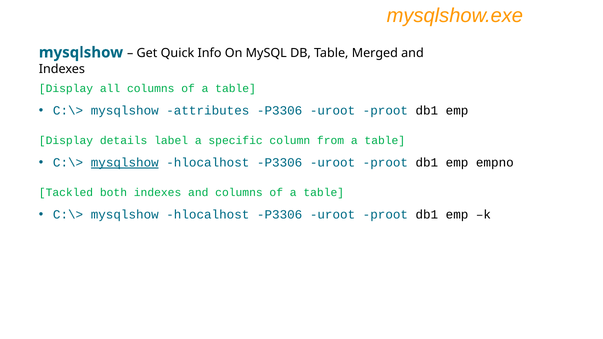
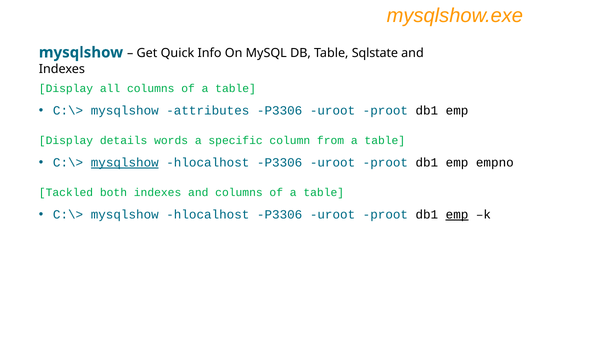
Merged: Merged -> Sqlstate (375, 53)
label: label -> words (171, 141)
emp underline: none -> present (457, 215)
